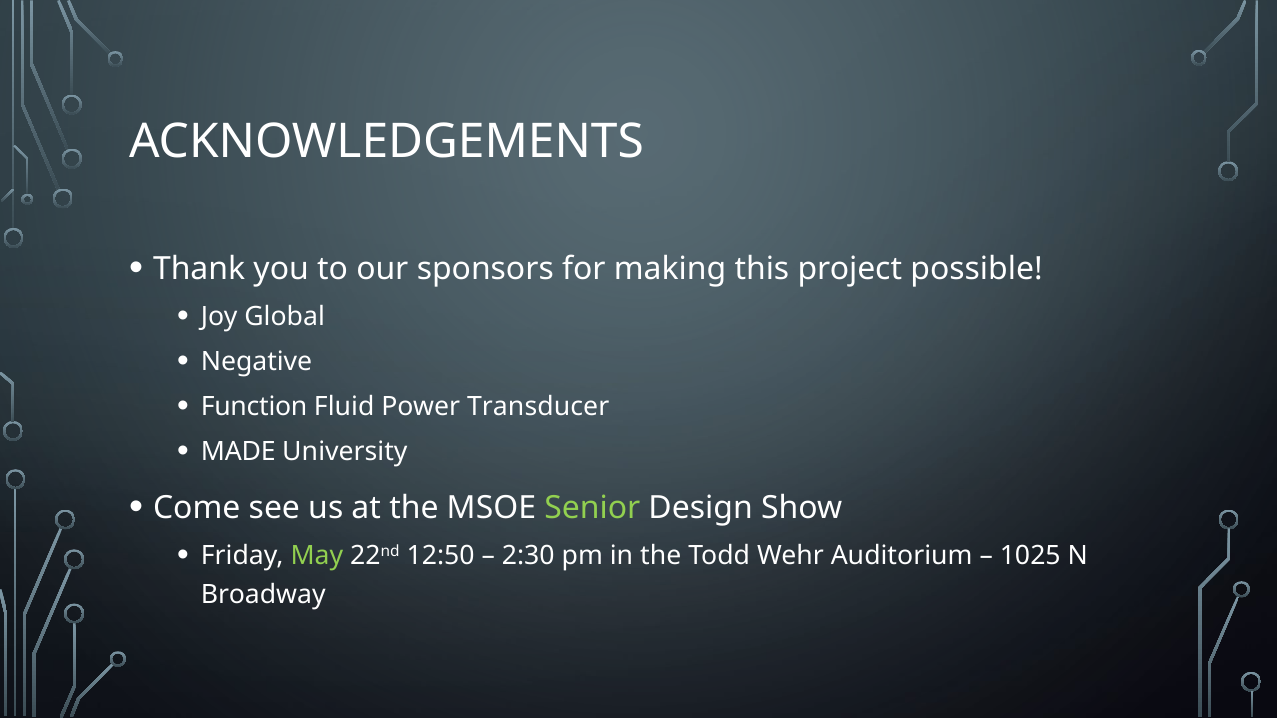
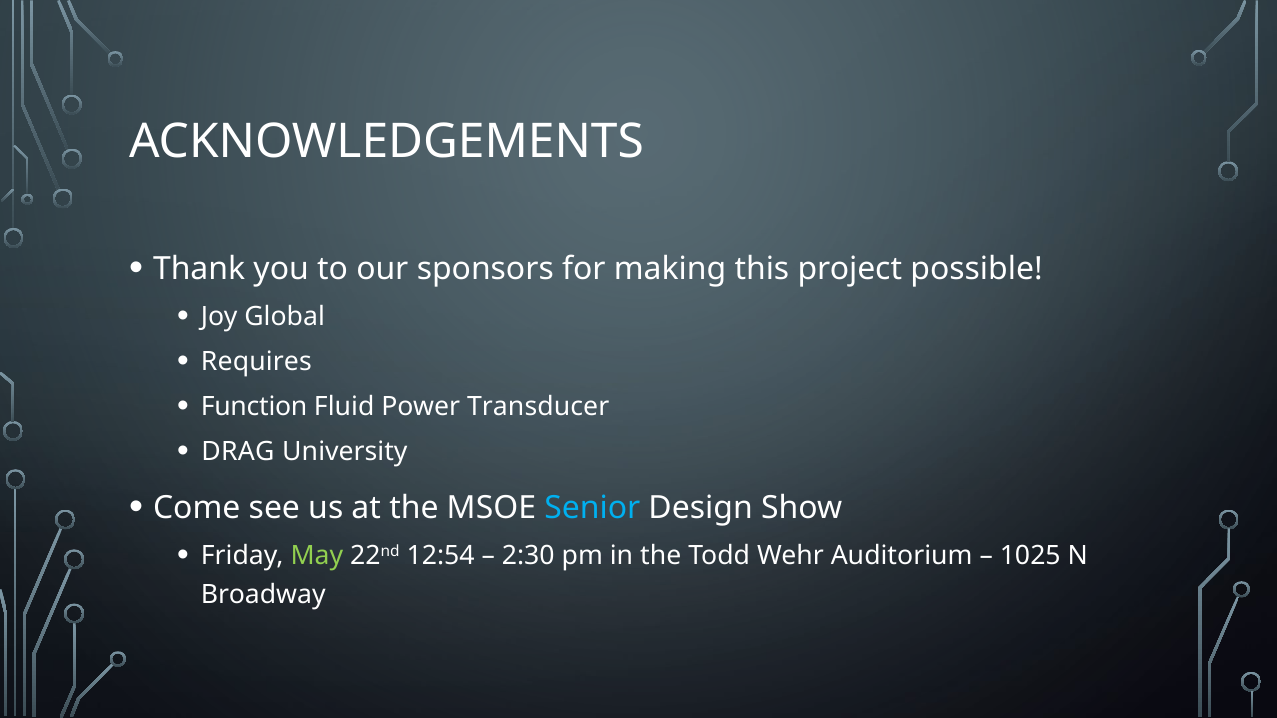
Negative: Negative -> Requires (256, 362)
MADE: MADE -> DRAG (238, 452)
Senior colour: light green -> light blue (592, 509)
12:50: 12:50 -> 12:54 (441, 556)
